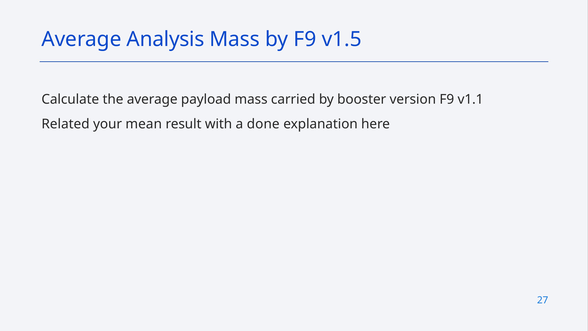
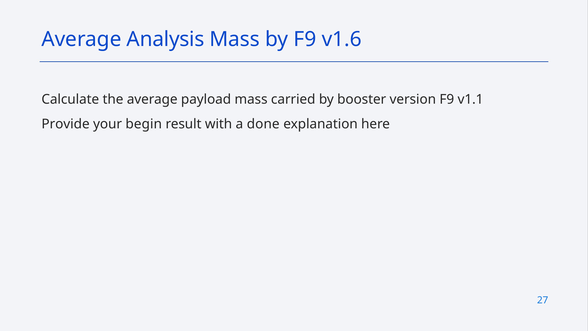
v1.5: v1.5 -> v1.6 (342, 39)
Related: Related -> Provide (66, 124)
mean: mean -> begin (144, 124)
